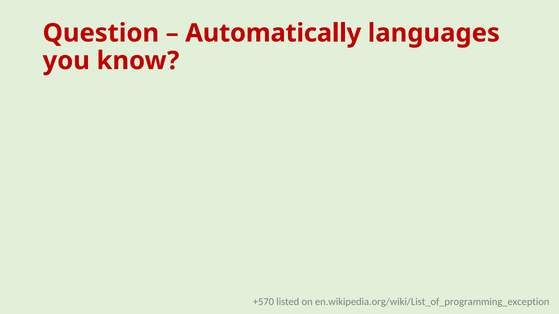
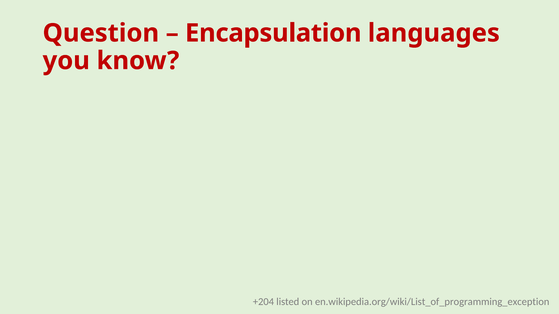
Automatically: Automatically -> Encapsulation (273, 33)
+570: +570 -> +204 (263, 302)
